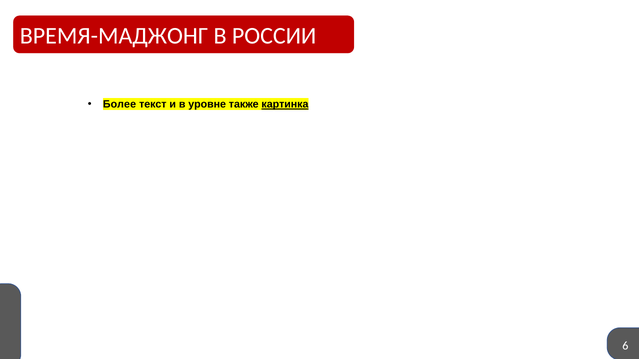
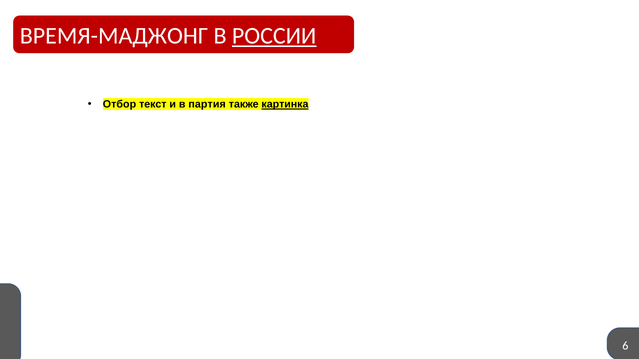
РОССИИ underline: none -> present (274, 36)
Более: Более -> Отбор (119, 104)
уровне: уровне -> партия (207, 104)
